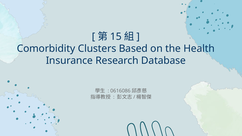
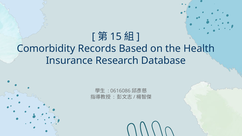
Clusters: Clusters -> Records (97, 49)
